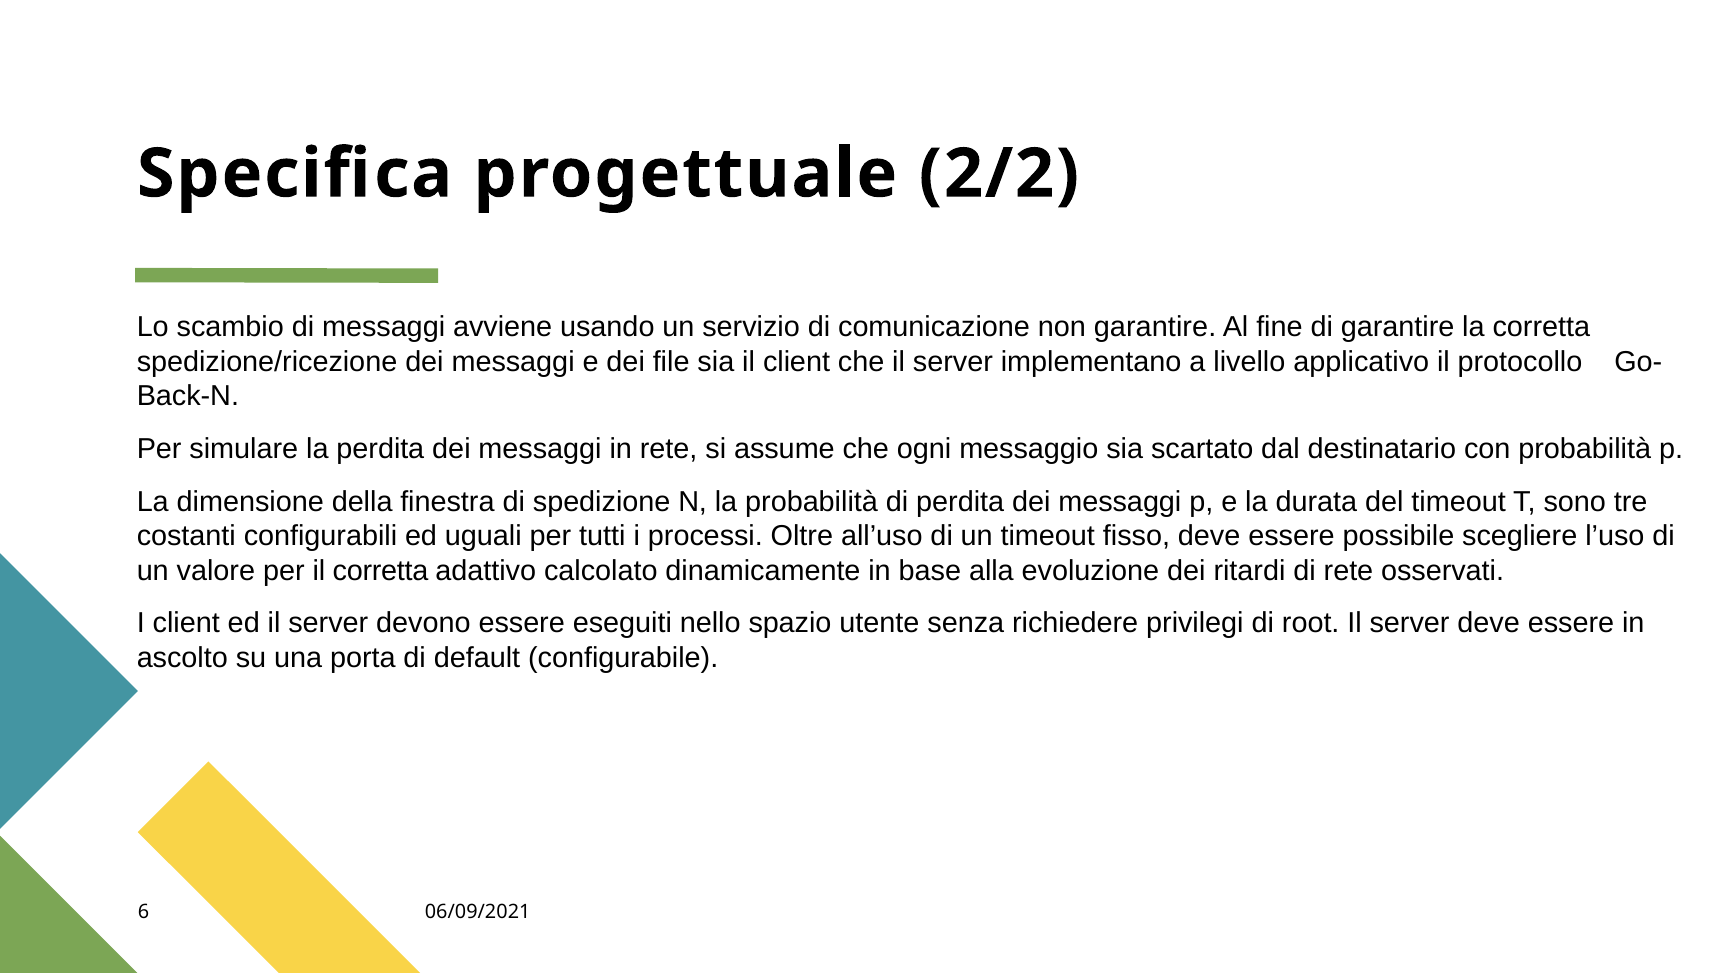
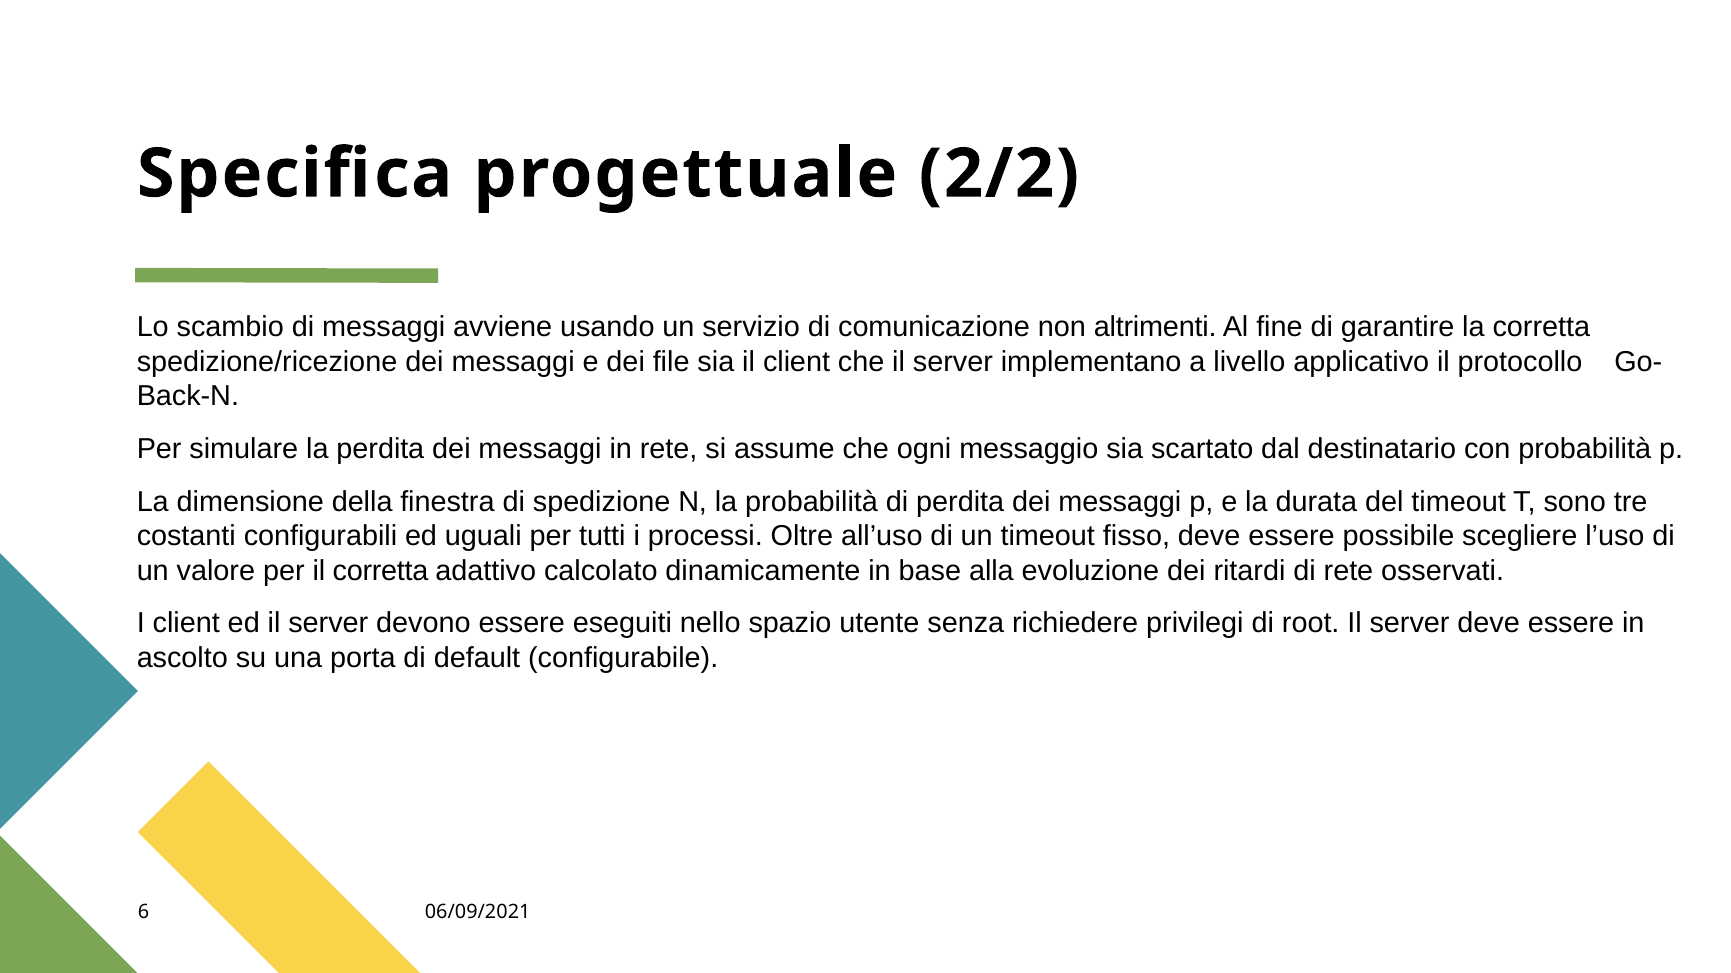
non garantire: garantire -> altrimenti (1155, 327)
